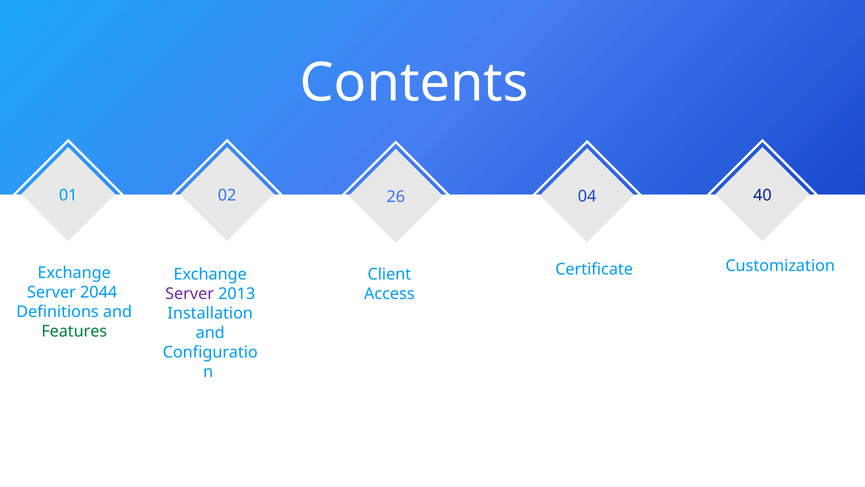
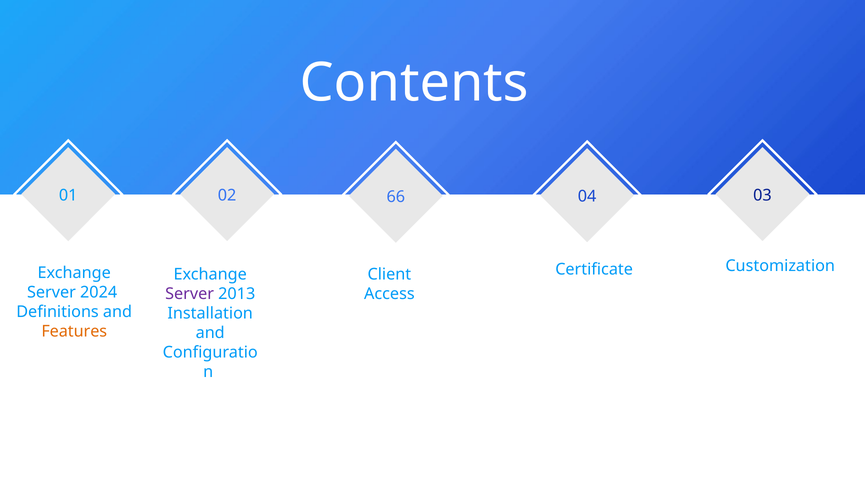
26: 26 -> 66 (396, 197)
40: 40 -> 03 (762, 195)
2044: 2044 -> 2024 (99, 292)
Features colour: green -> orange (74, 331)
